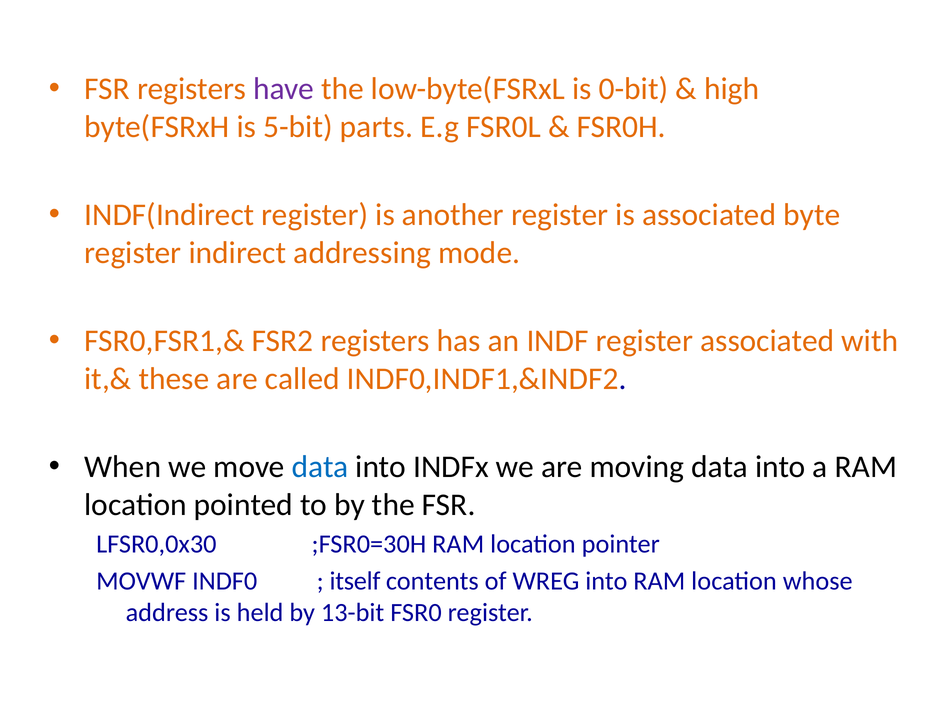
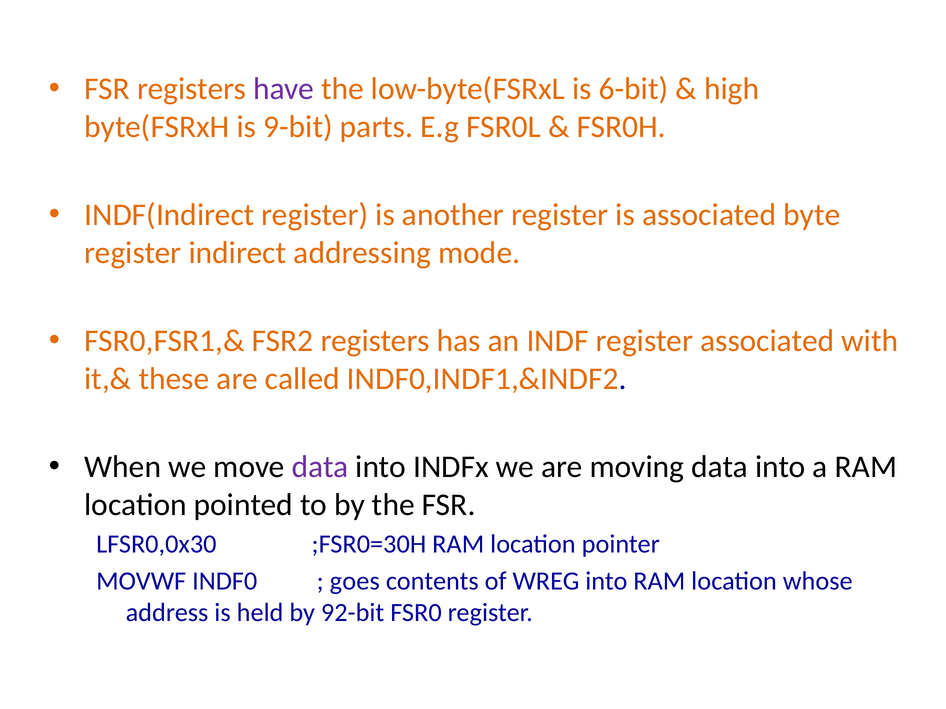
0-bit: 0-bit -> 6-bit (634, 89)
5-bit: 5-bit -> 9-bit (298, 127)
data colour: blue -> purple (320, 467)
itself: itself -> goes (355, 582)
13-bit: 13-bit -> 92-bit (353, 613)
